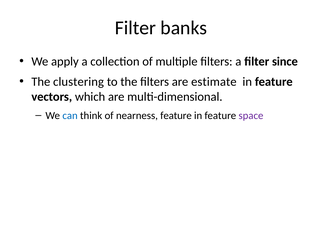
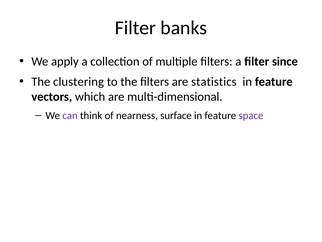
estimate: estimate -> statistics (214, 82)
can colour: blue -> purple (70, 115)
nearness feature: feature -> surface (176, 115)
